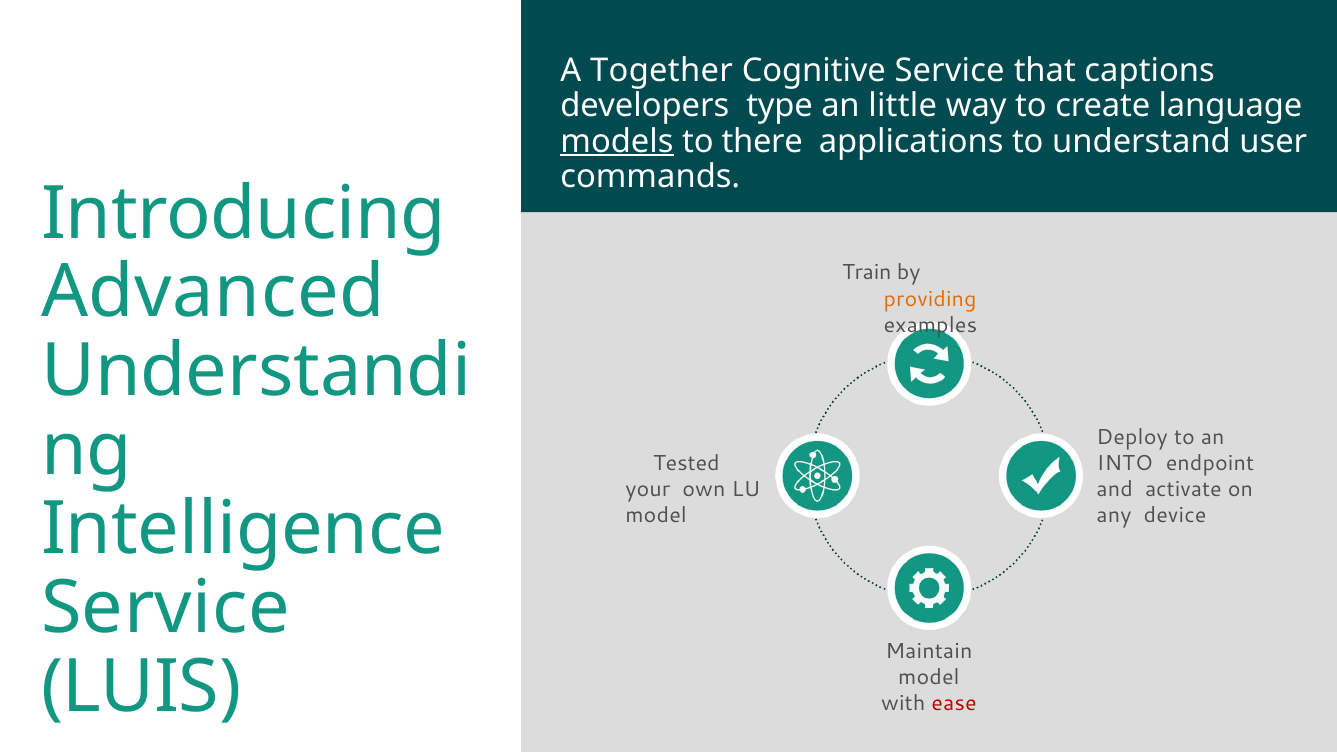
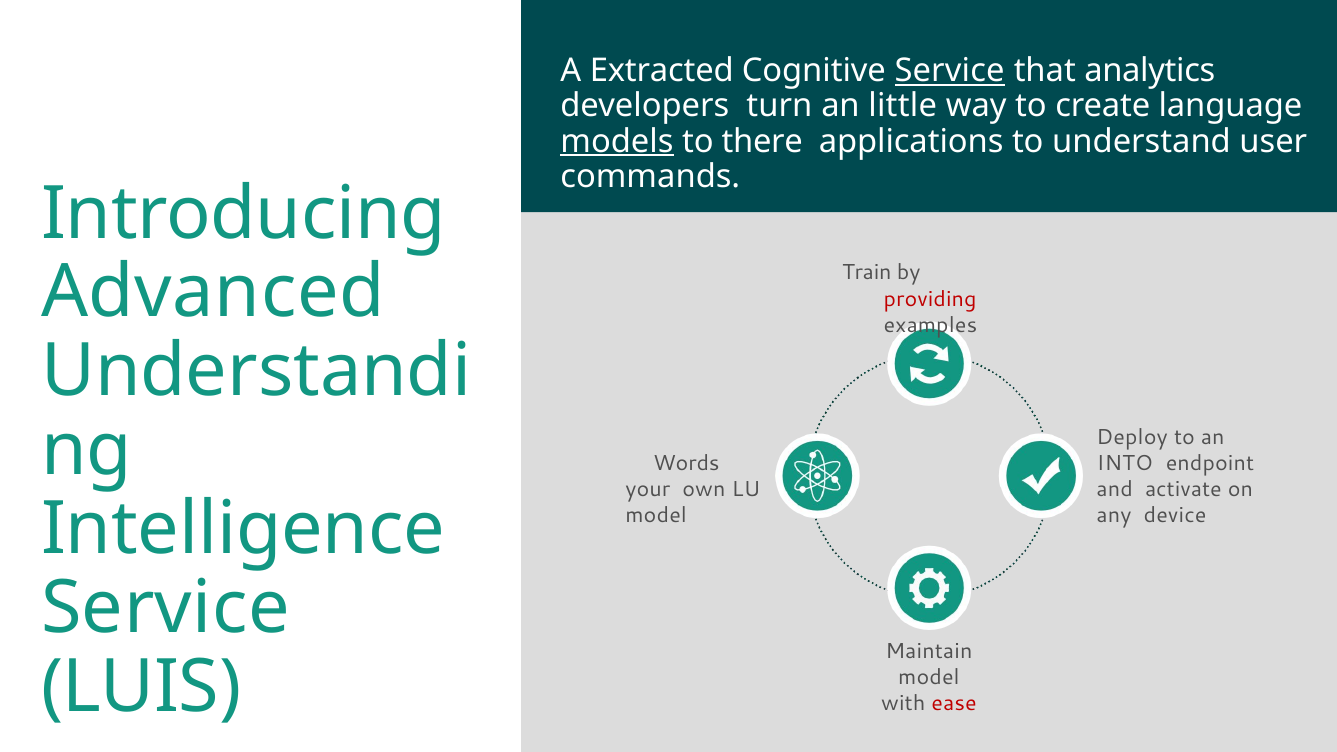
Together: Together -> Extracted (662, 71)
Service underline: none -> present (950, 71)
captions: captions -> analytics (1150, 71)
type: type -> turn (779, 106)
providing colour: orange -> red (930, 299)
Tested: Tested -> Words (686, 464)
